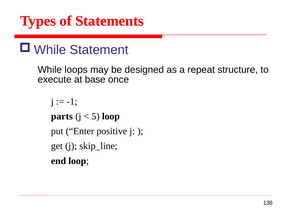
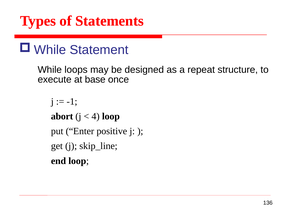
parts: parts -> abort (62, 116)
5: 5 -> 4 (96, 116)
